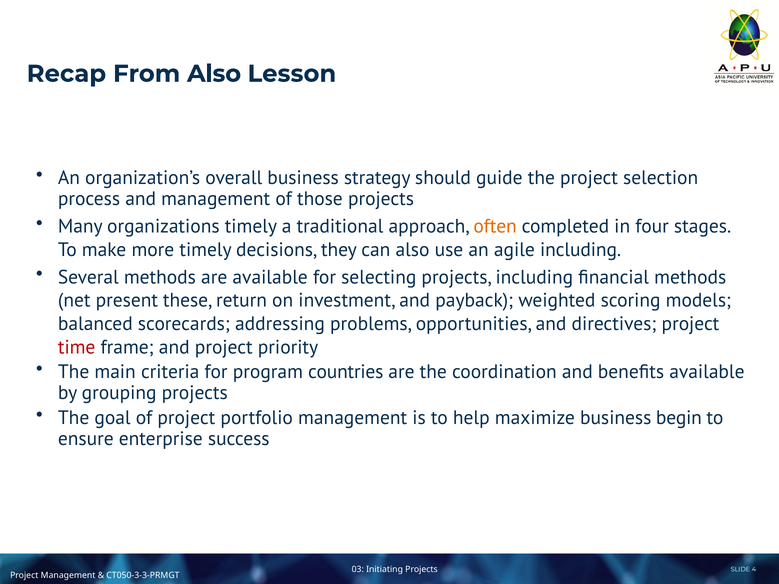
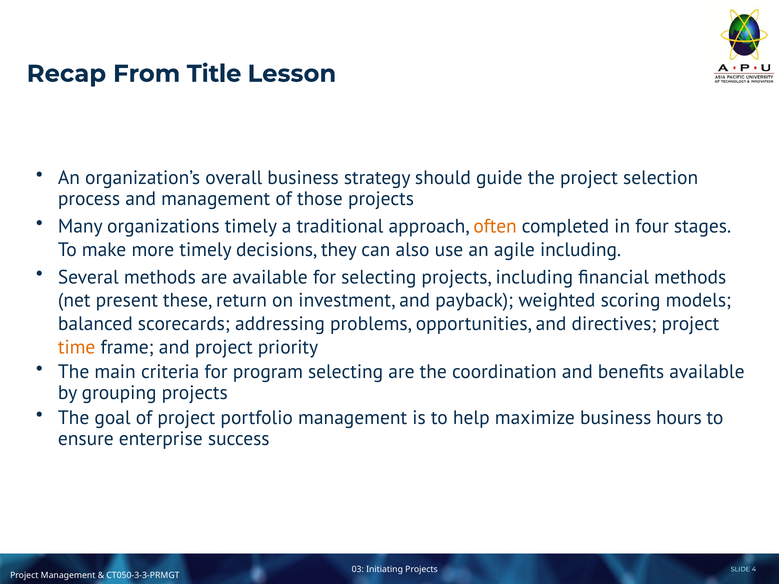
From Also: Also -> Title (214, 74)
time colour: red -> orange (77, 347)
program countries: countries -> selecting (346, 372)
begin: begin -> hours (679, 418)
